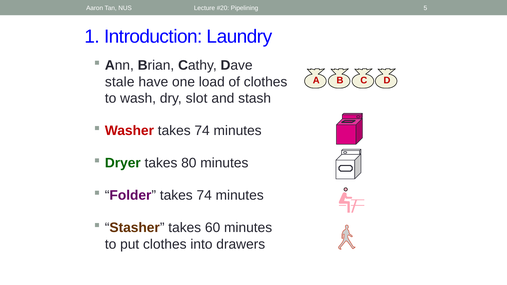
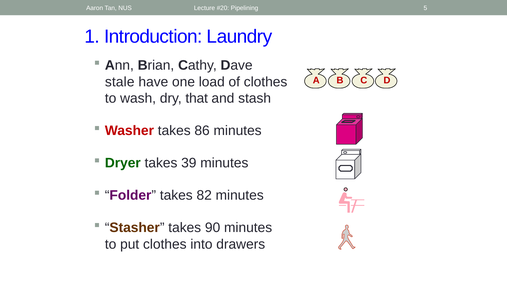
slot: slot -> that (197, 98)
Washer takes 74: 74 -> 86 (202, 131)
80: 80 -> 39 (189, 163)
Folder takes 74: 74 -> 82 (204, 196)
60: 60 -> 90 (213, 228)
